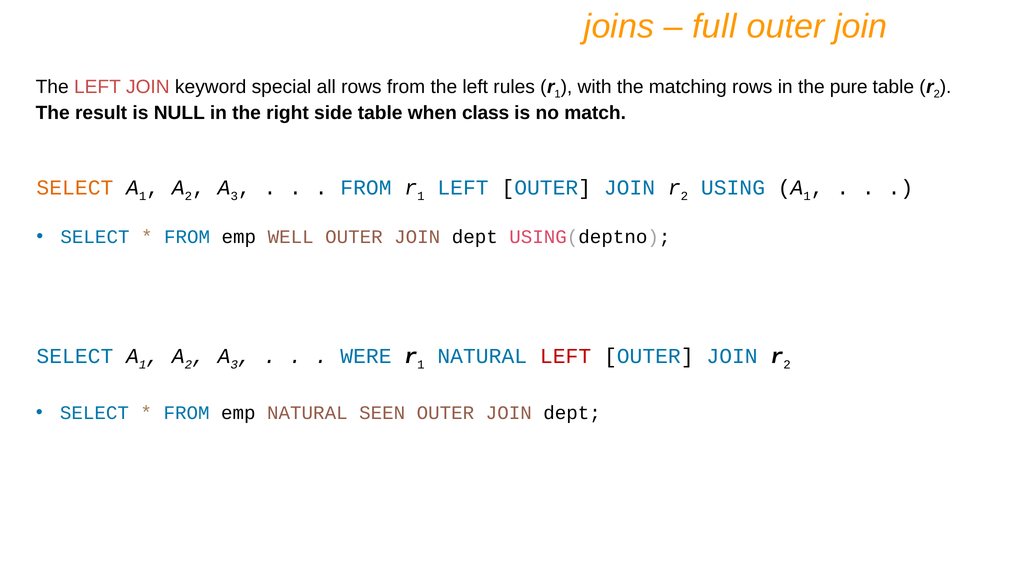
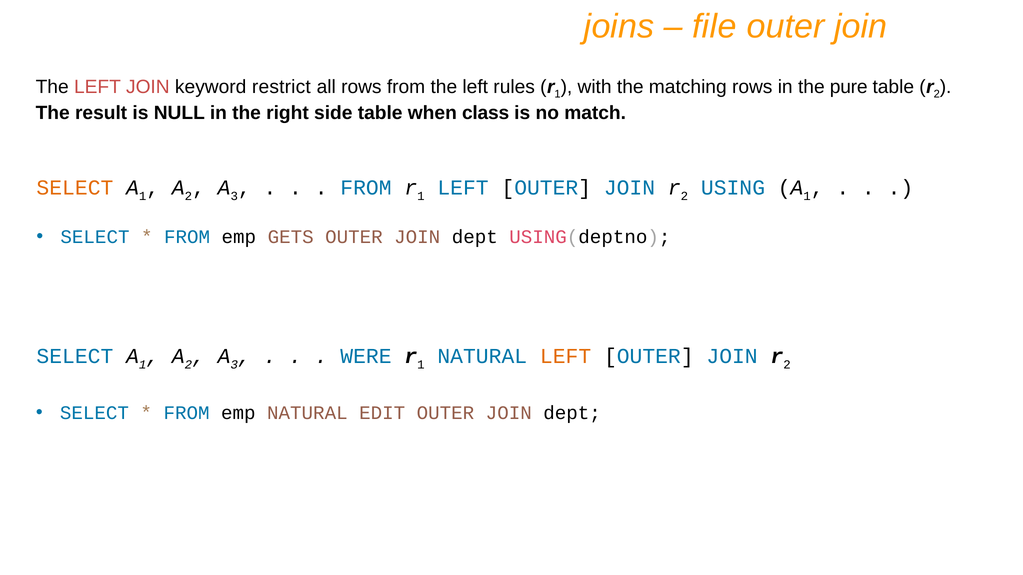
full: full -> file (714, 27)
special: special -> restrict (281, 87)
WELL: WELL -> GETS (291, 237)
LEFT colour: red -> orange (566, 357)
SEEN: SEEN -> EDIT (382, 413)
